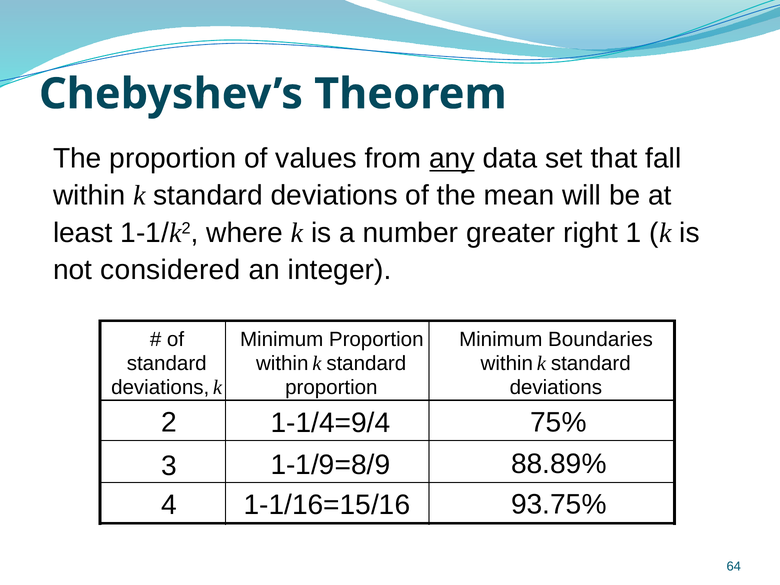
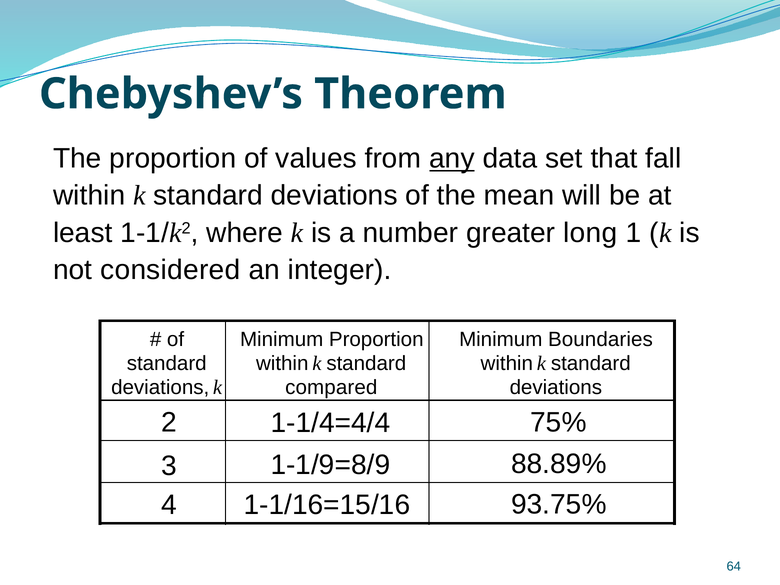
right: right -> long (590, 233)
proportion: proportion -> compared (331, 388)
1-1/4=9/4: 1-1/4=9/4 -> 1-1/4=4/4 (330, 423)
